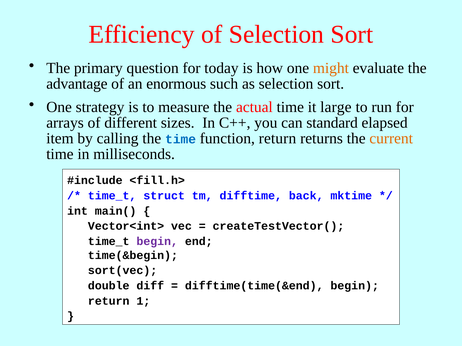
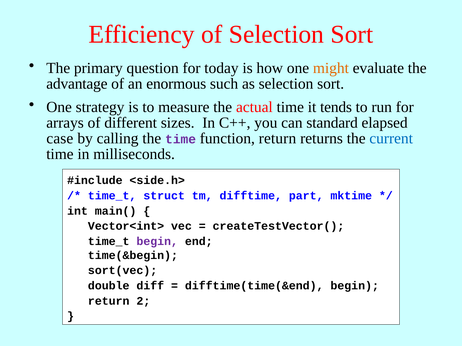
large: large -> tends (336, 107)
item: item -> case (60, 139)
time colour: blue -> purple (181, 140)
current colour: orange -> blue (391, 139)
<fill.h>: <fill.h> -> <side.h> (157, 181)
back: back -> part (306, 196)
1: 1 -> 2 (143, 301)
